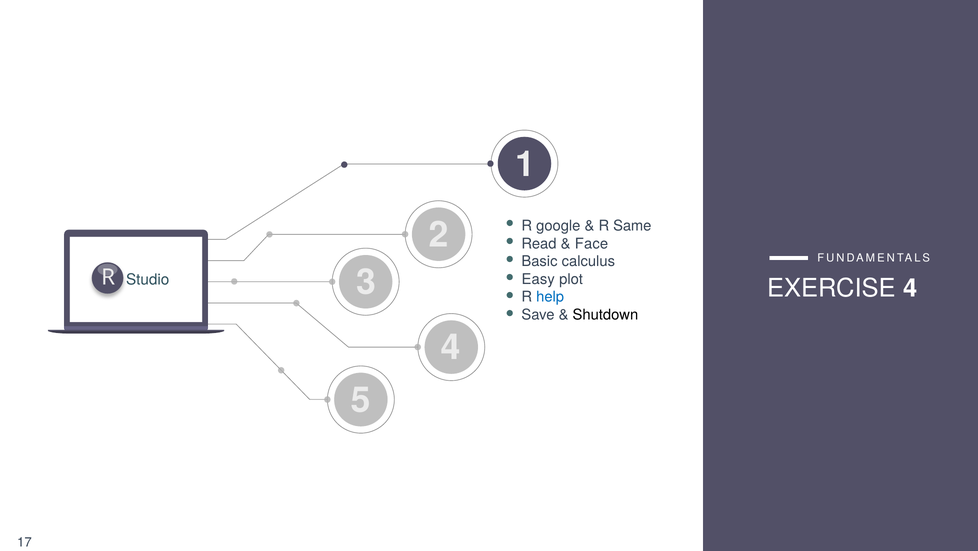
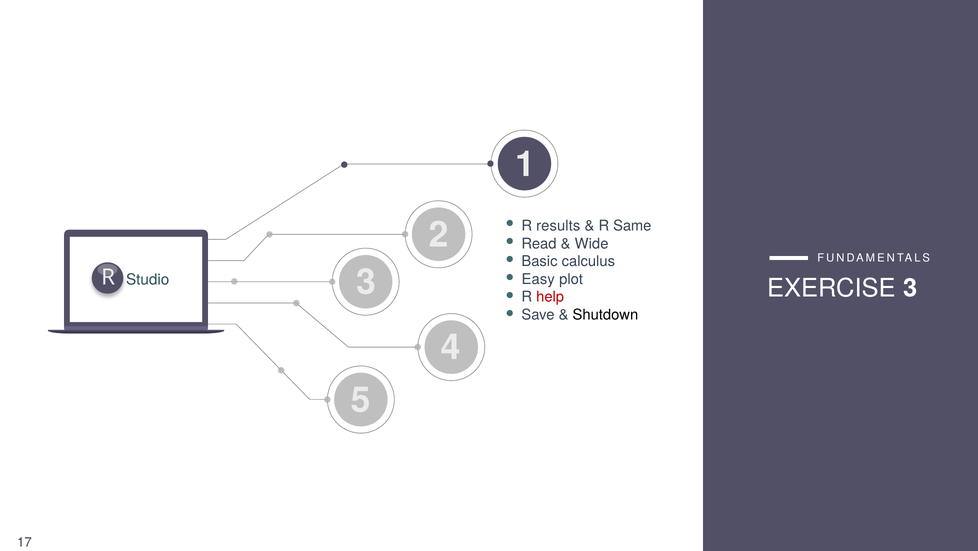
google: google -> results (558, 226)
Face: Face -> Wide (592, 244)
EXERCISE 4: 4 -> 3 (910, 288)
help colour: blue -> red (550, 297)
